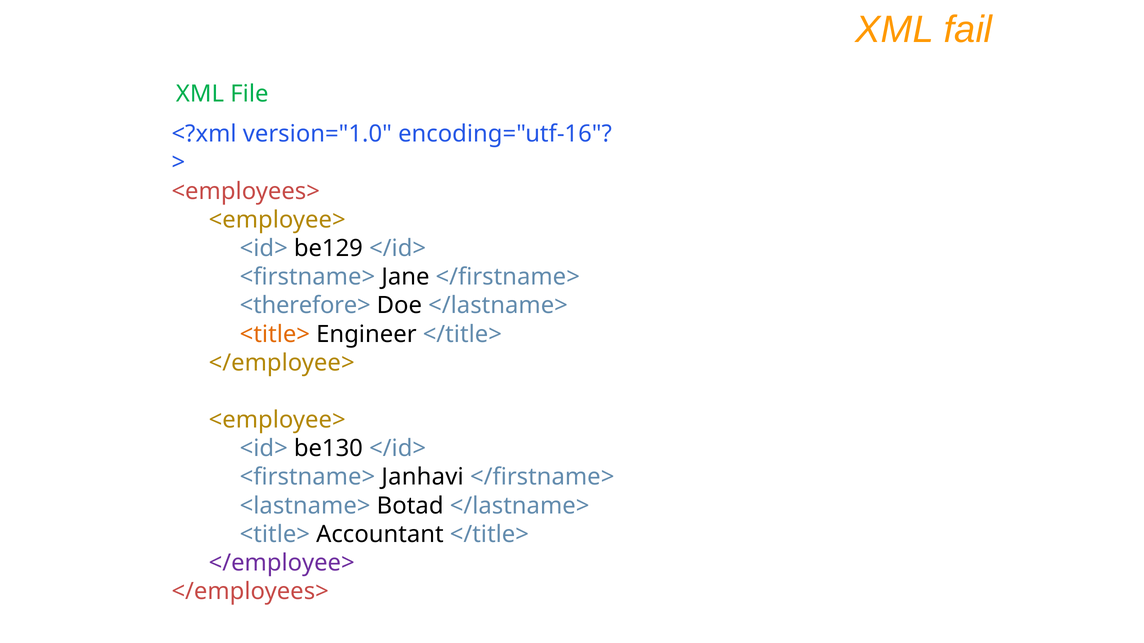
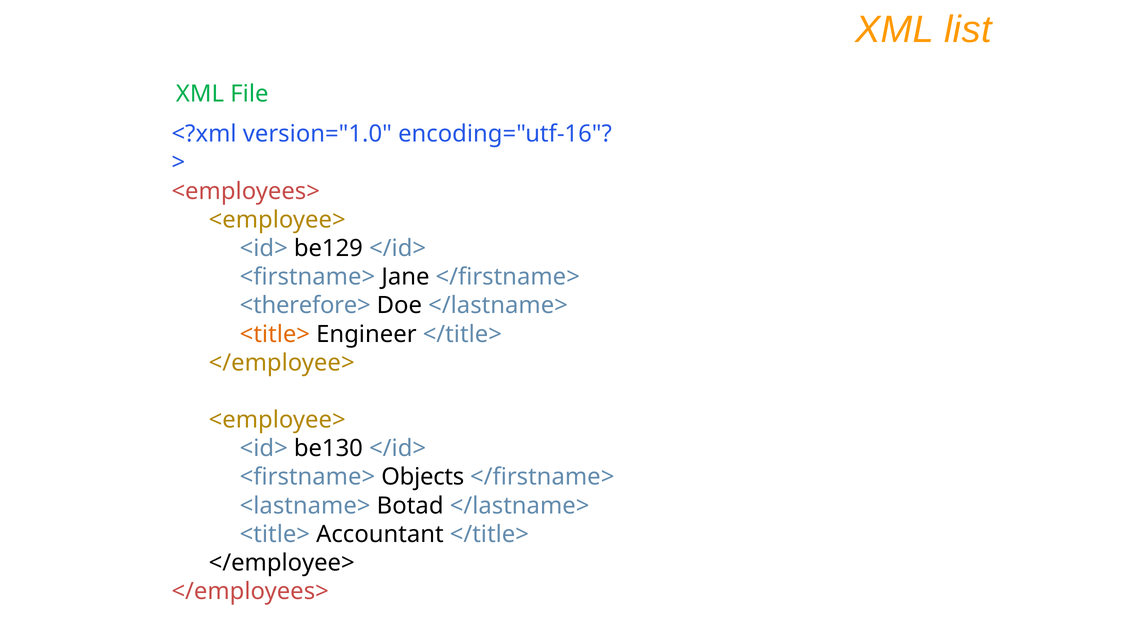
fail: fail -> list (968, 30)
Janhavi: Janhavi -> Objects (423, 477)
</employee> colour: purple -> black (282, 563)
